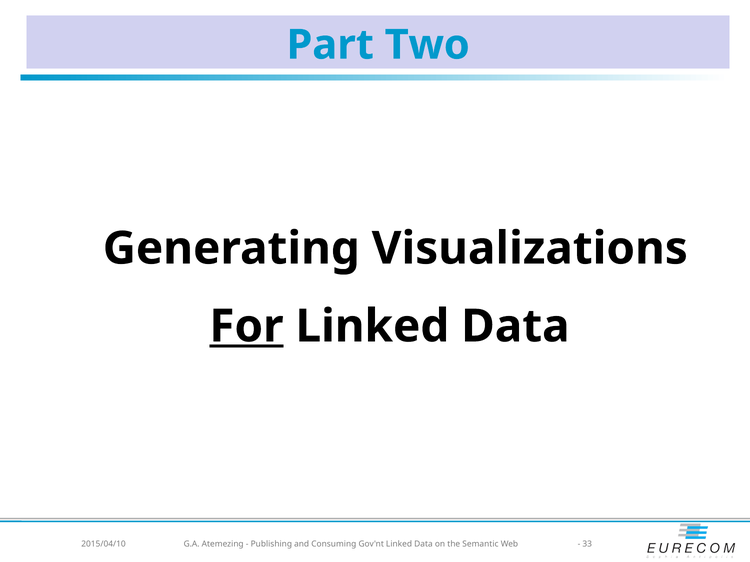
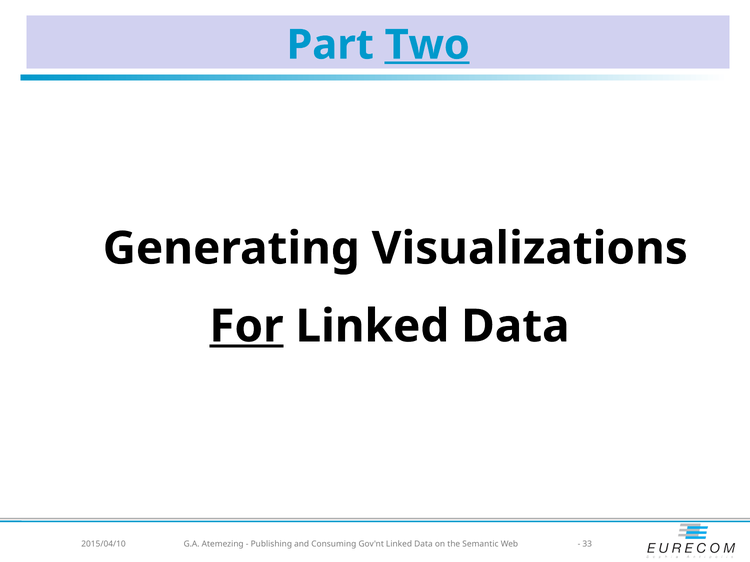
Two underline: none -> present (427, 45)
